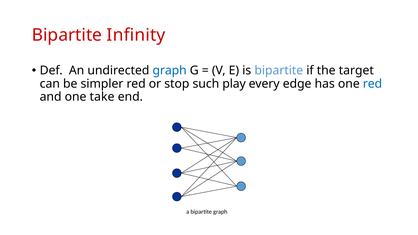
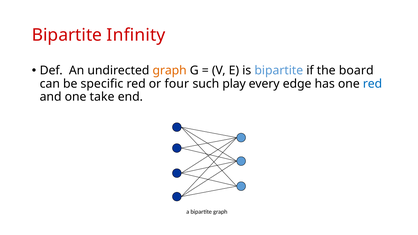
graph colour: blue -> orange (170, 71)
target: target -> board (356, 71)
simpler: simpler -> specific (102, 84)
stop: stop -> four (177, 84)
